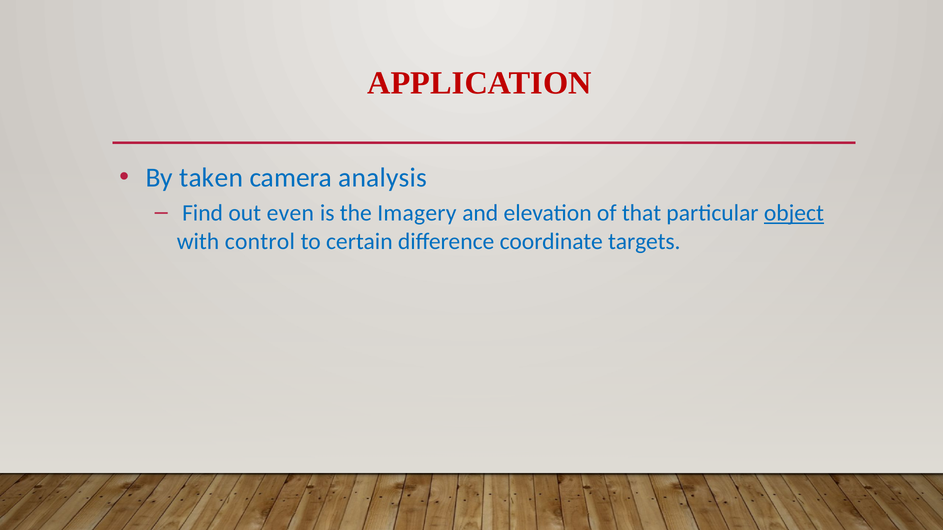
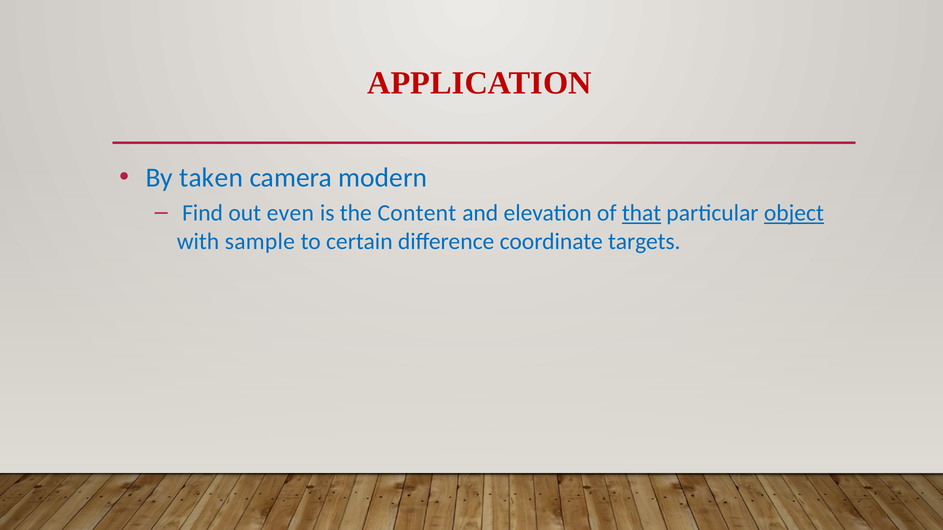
analysis: analysis -> modern (383, 178)
Imagery: Imagery -> Content (417, 213)
that underline: none -> present (642, 213)
control: control -> sample (260, 241)
